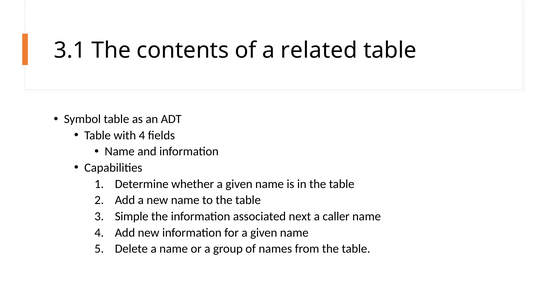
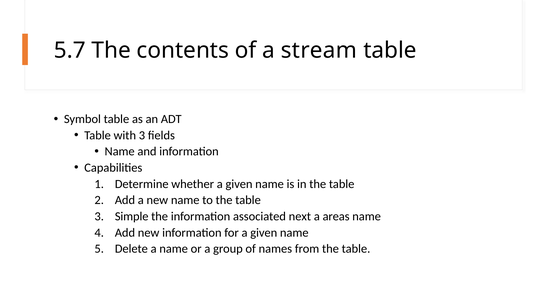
3.1: 3.1 -> 5.7 (70, 51)
related: related -> stream (319, 51)
with 4: 4 -> 3 (142, 135)
caller: caller -> areas (336, 217)
